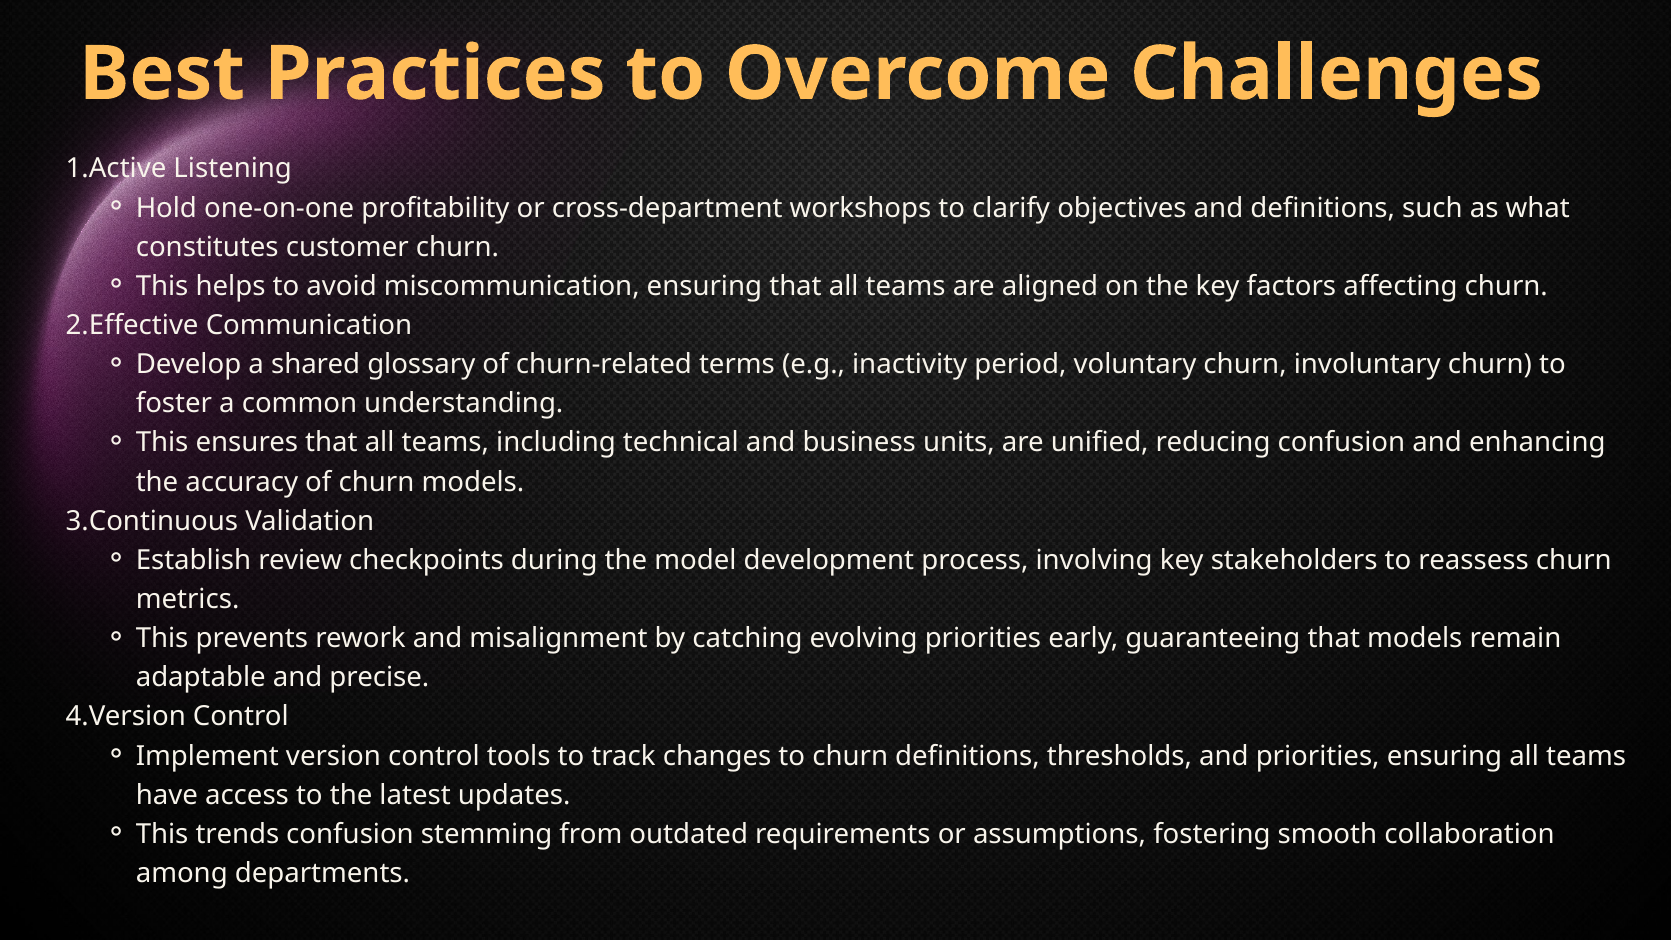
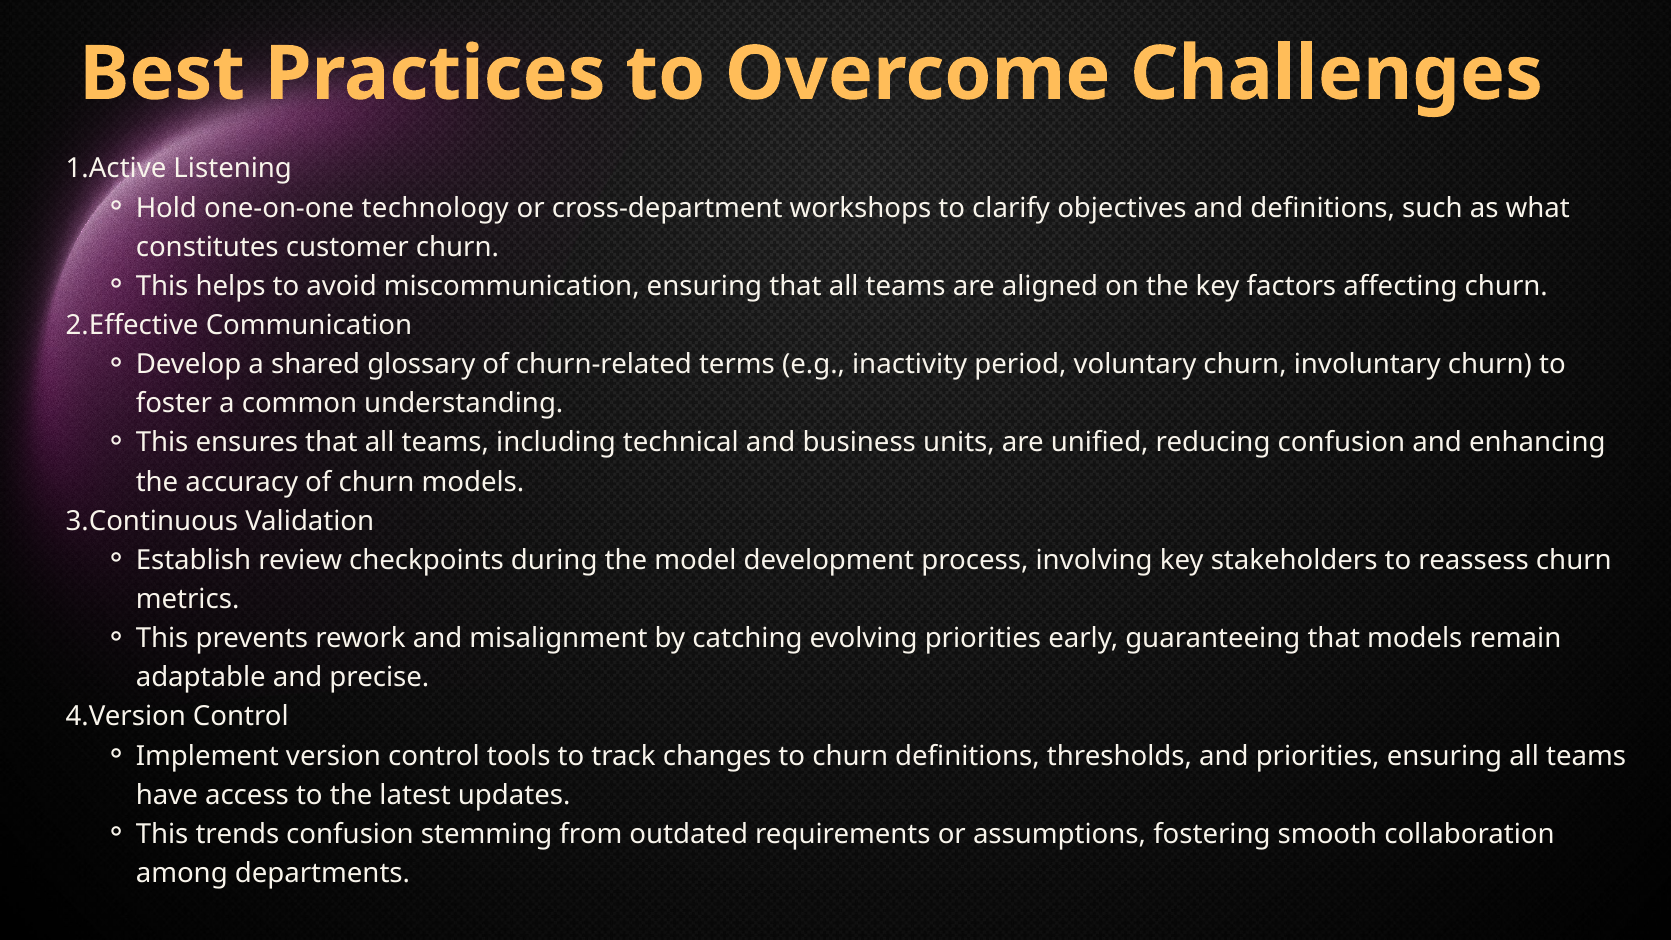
profitability: profitability -> technology (435, 208)
